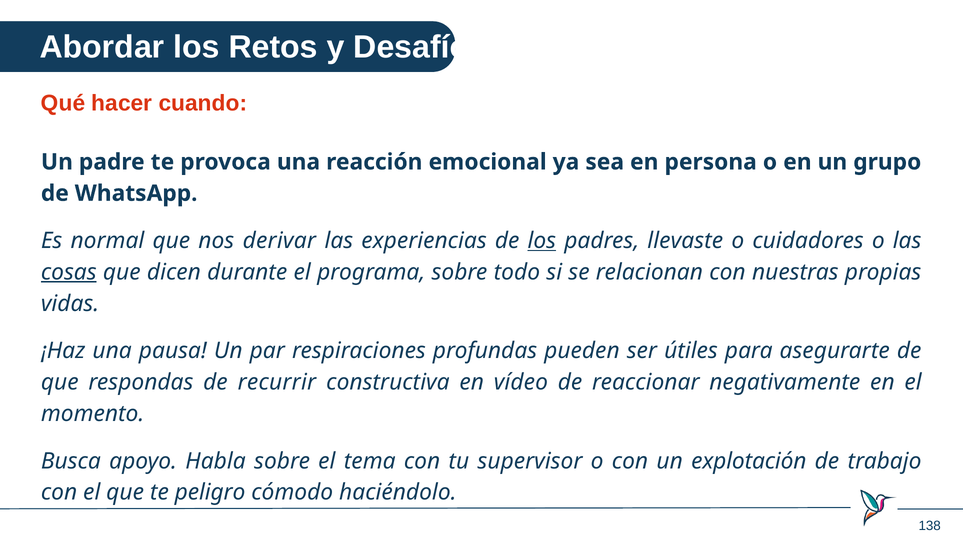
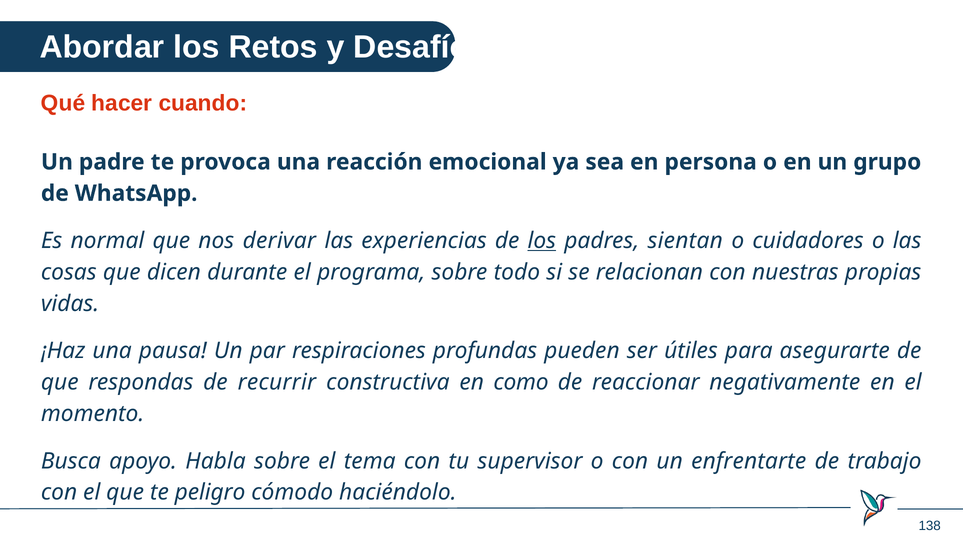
llevaste: llevaste -> sientan (685, 241)
cosas underline: present -> none (69, 272)
vídeo: vídeo -> como (521, 382)
explotación: explotación -> enfrentarte (749, 461)
